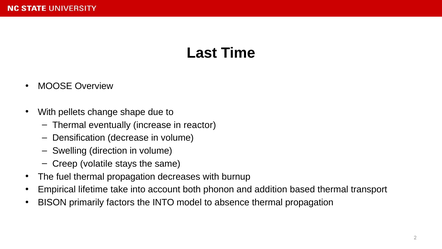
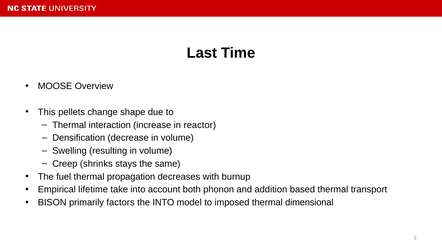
With: With -> This (47, 112)
eventually: eventually -> interaction (110, 125)
direction: direction -> resulting (108, 151)
volatile: volatile -> shrinks (96, 164)
absence: absence -> imposed (232, 202)
propagation: propagation -> dimensional (309, 202)
